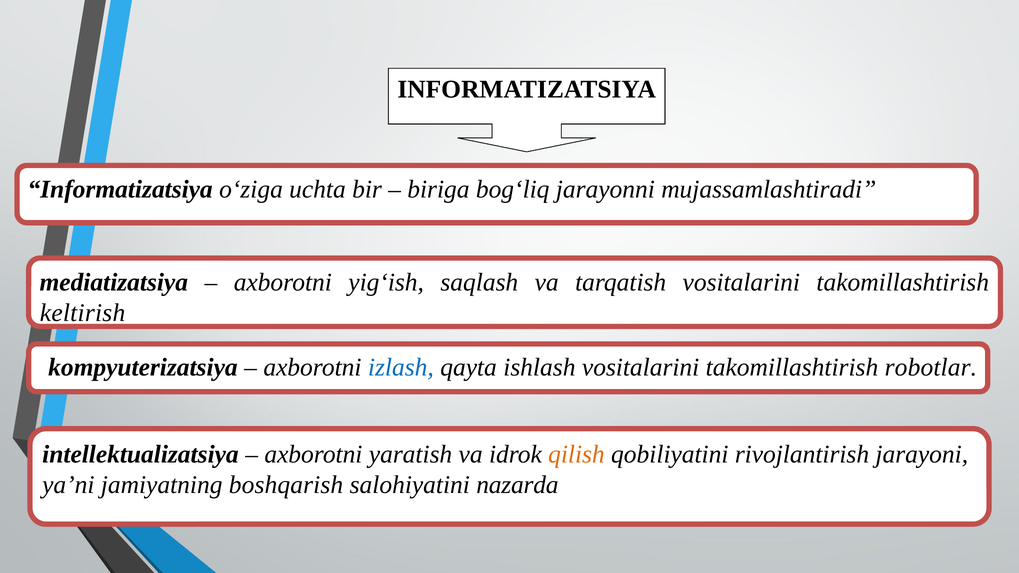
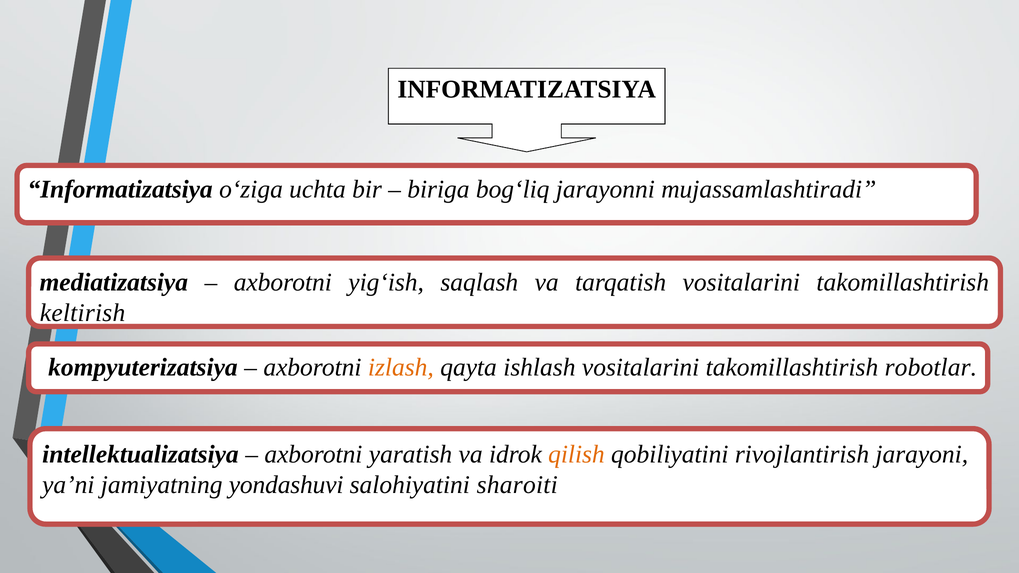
izlash colour: blue -> orange (401, 367)
boshqarish: boshqarish -> yondashuvi (286, 485)
nazarda: nazarda -> sharoiti (517, 485)
